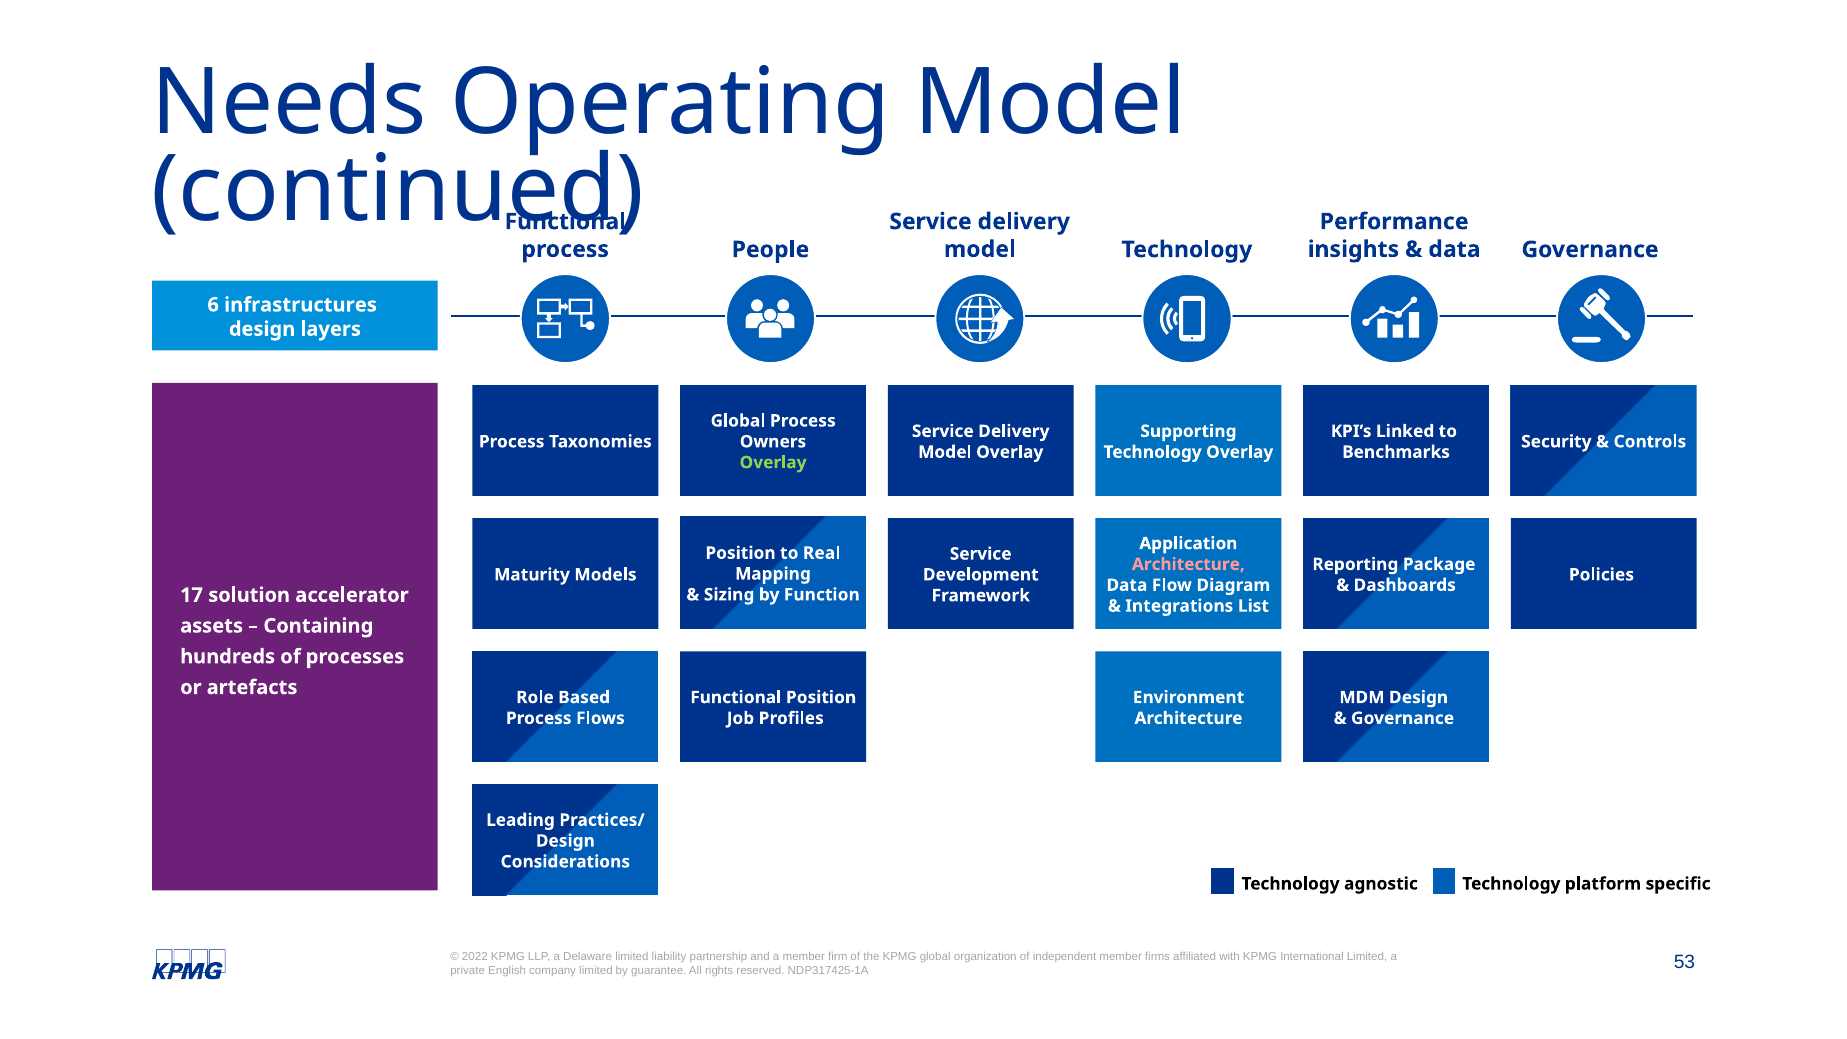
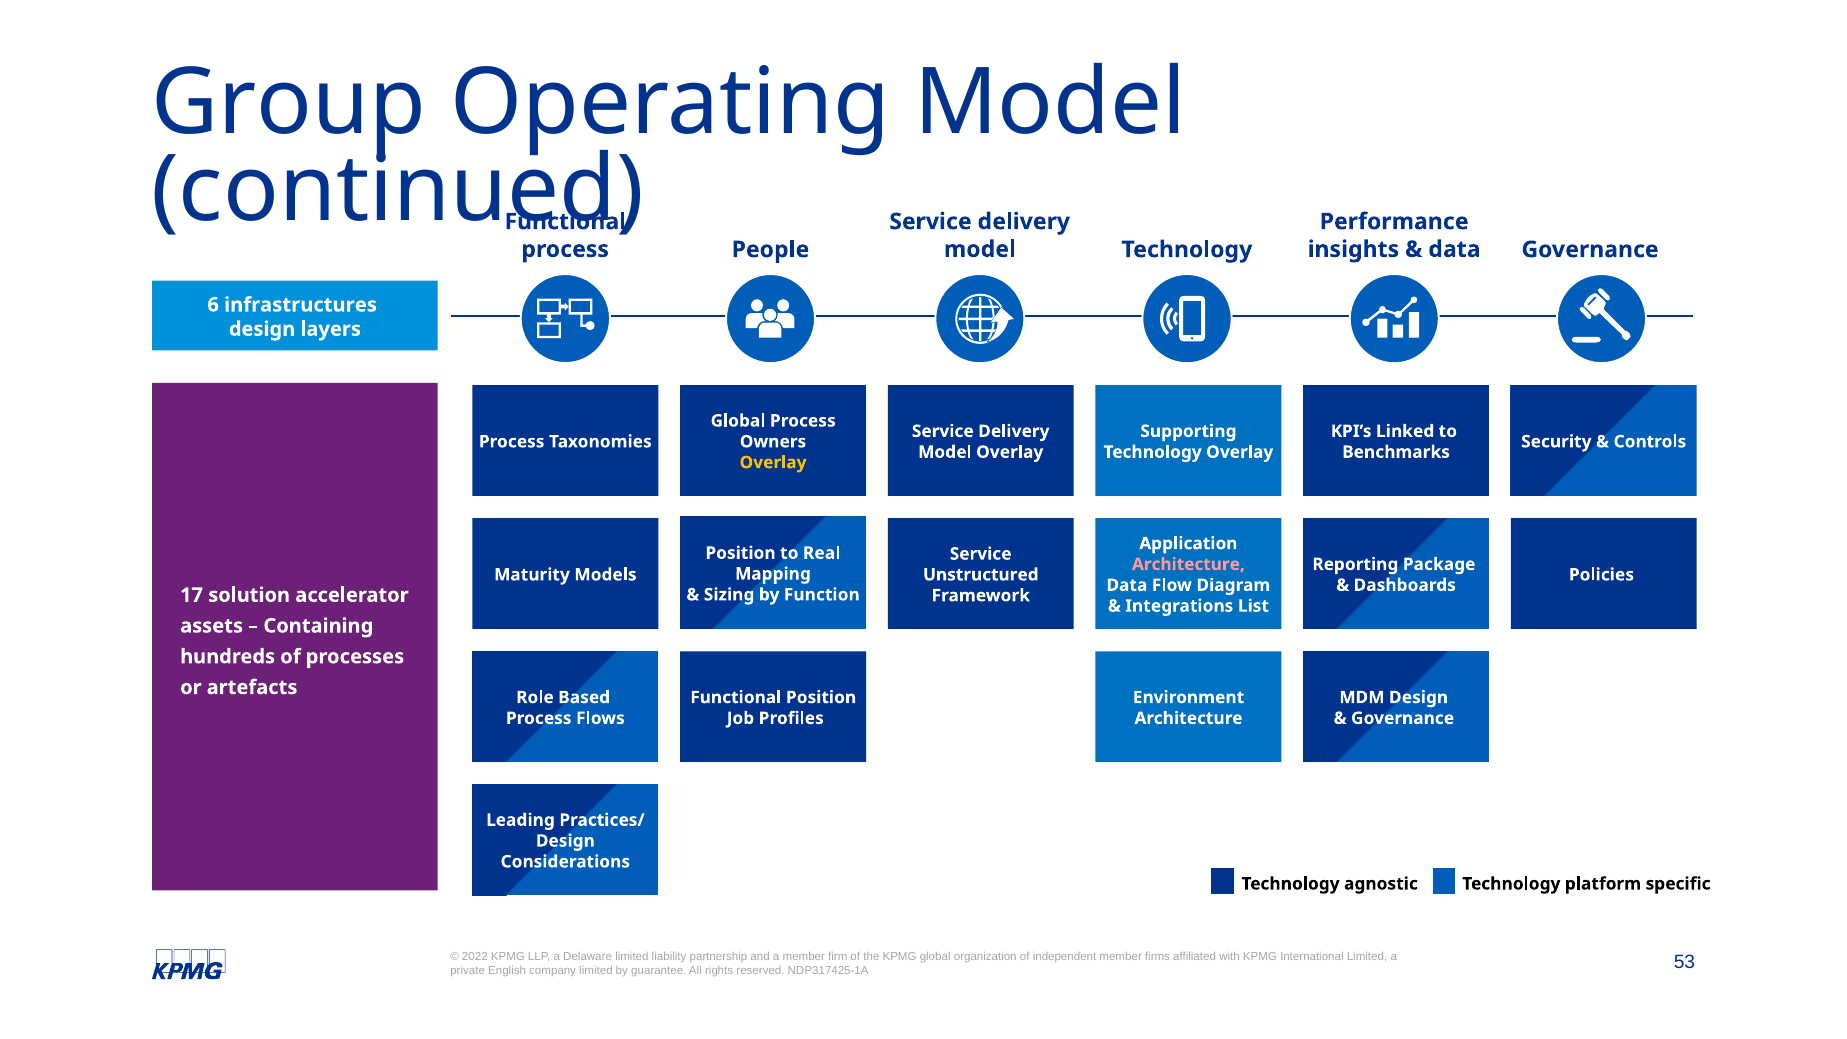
Needs: Needs -> Group (289, 103)
Overlay colour: light green -> yellow (773, 462)
Development: Development -> Unstructured (981, 575)
